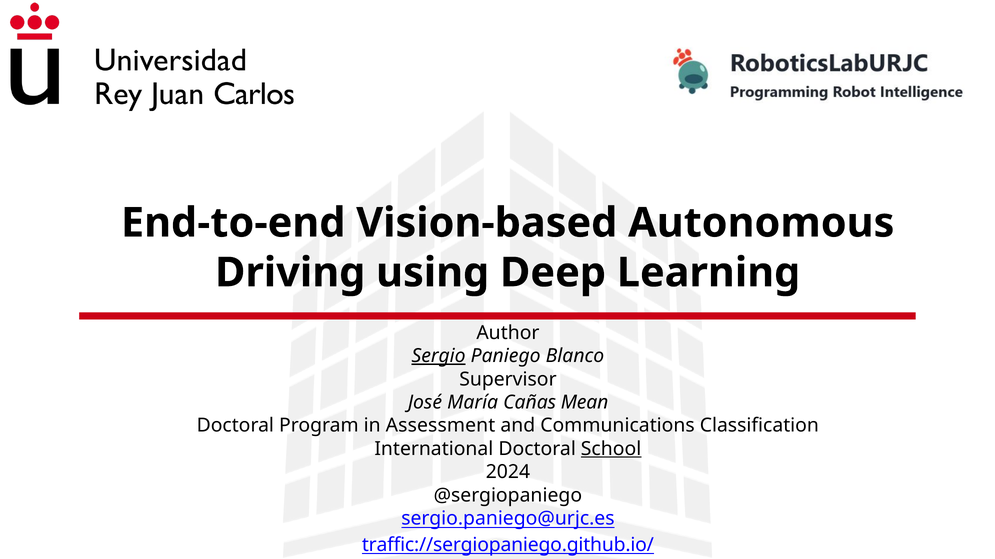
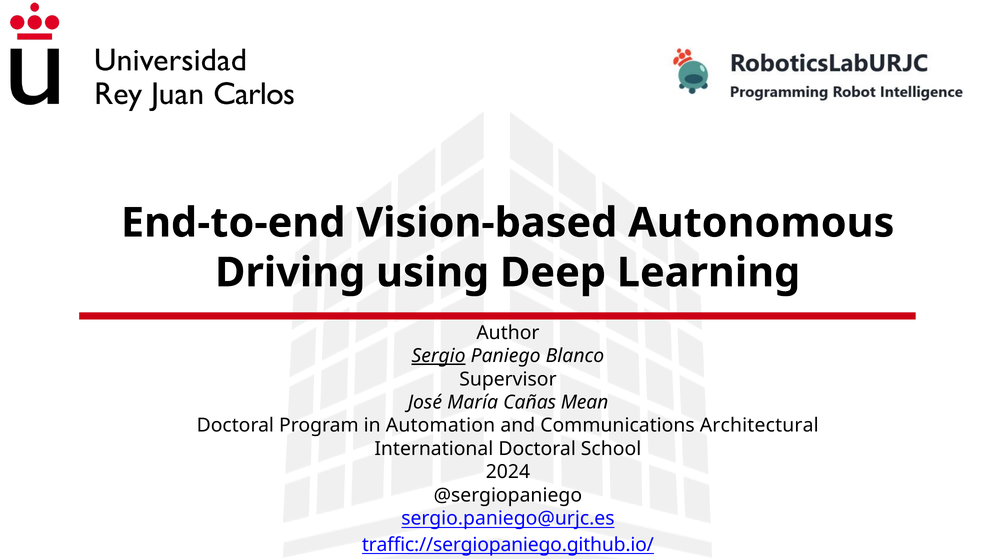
Assessment: Assessment -> Automation (441, 426)
Classification: Classification -> Architectural (759, 426)
School underline: present -> none (611, 449)
